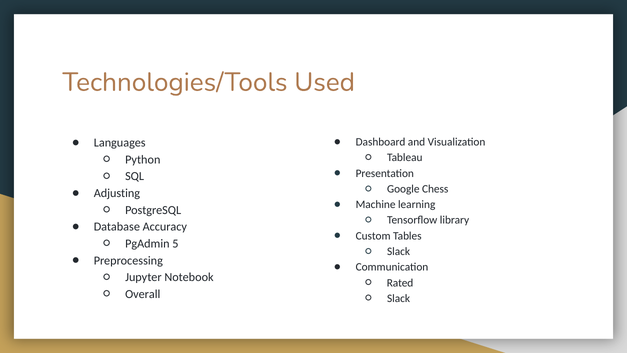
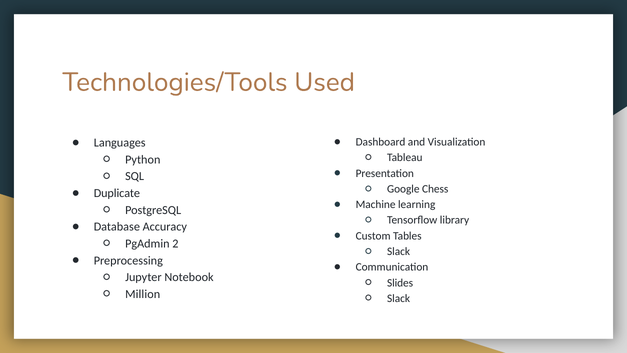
Adjusting: Adjusting -> Duplicate (117, 193)
5: 5 -> 2 (175, 244)
Rated: Rated -> Slides (400, 283)
Overall: Overall -> Million (143, 294)
